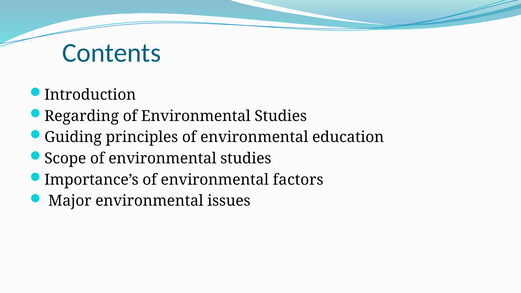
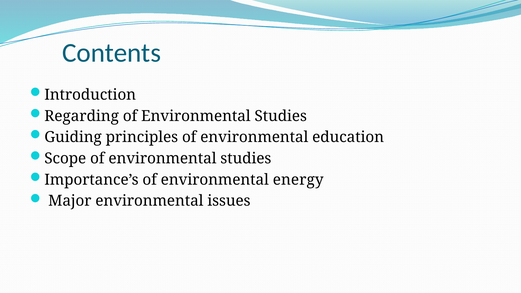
factors: factors -> energy (298, 180)
